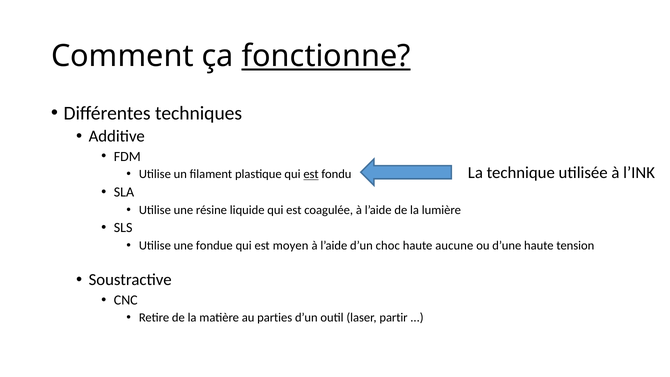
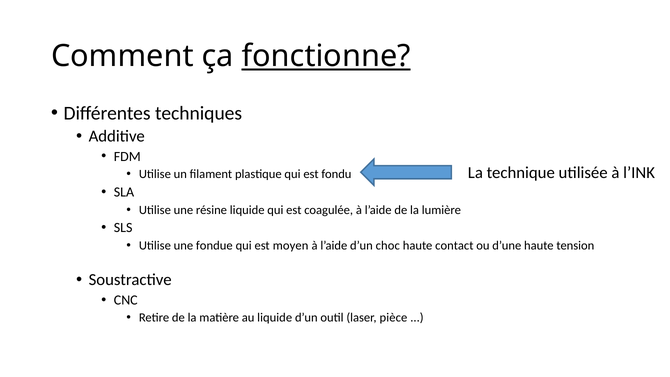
est underline: present -> none (311, 174)
aucune: aucune -> contact (454, 245)
au parties: parties -> liquide (275, 318)
partir: partir -> pièce (393, 318)
